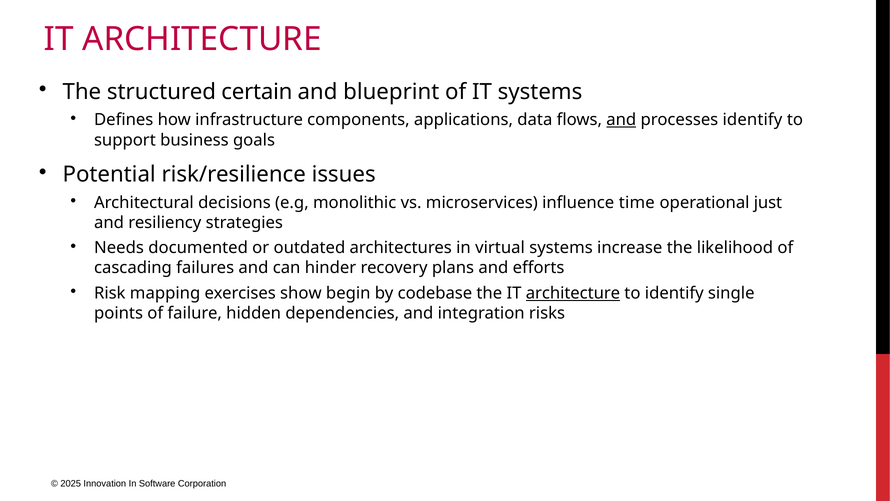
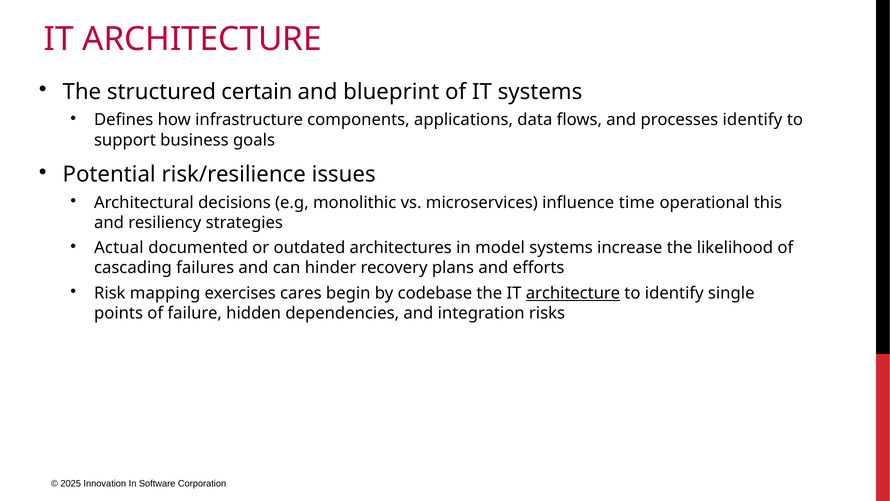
and underline: present -> none (621, 120)
just: just -> this (768, 202)
Needs: Needs -> Actual (119, 248)
virtual: virtual -> model (500, 248)
show: show -> cares (301, 293)
